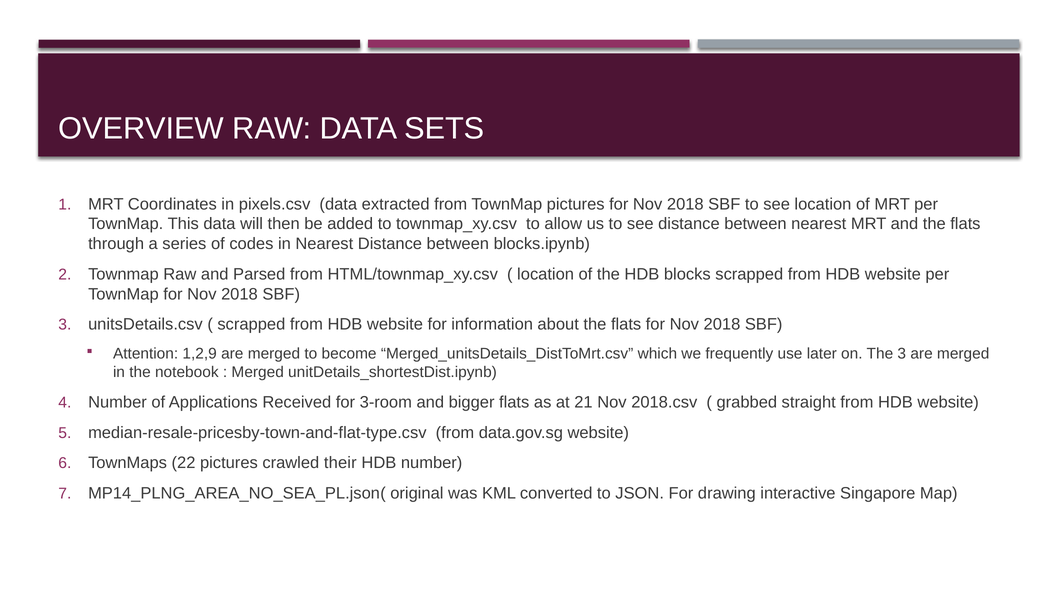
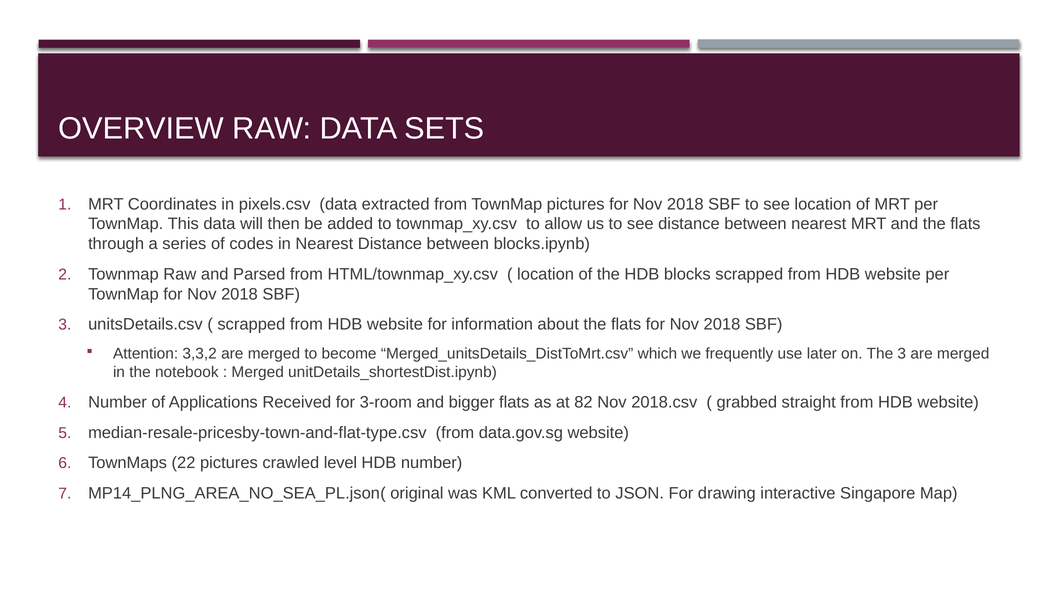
1,2,9: 1,2,9 -> 3,3,2 (200, 354)
21: 21 -> 82 (583, 402)
their: their -> level (340, 463)
